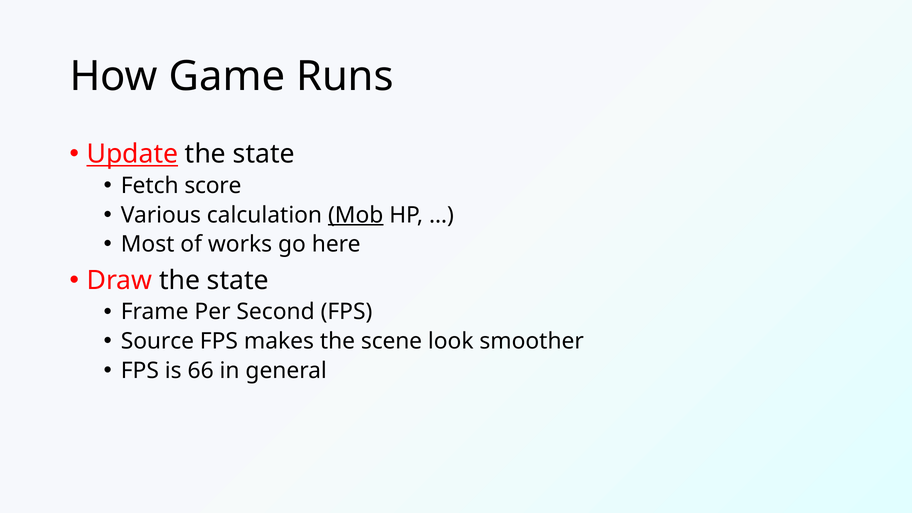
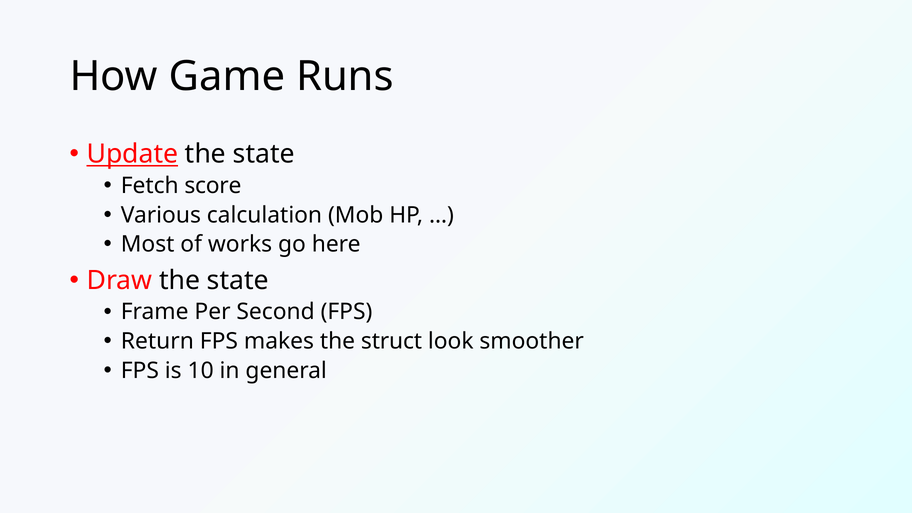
Mob underline: present -> none (356, 215)
Source: Source -> Return (157, 341)
scene: scene -> struct (392, 341)
66: 66 -> 10 (201, 371)
